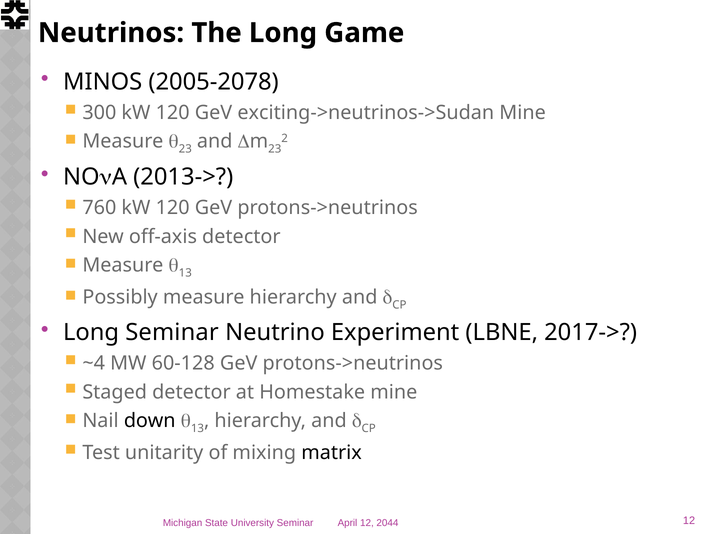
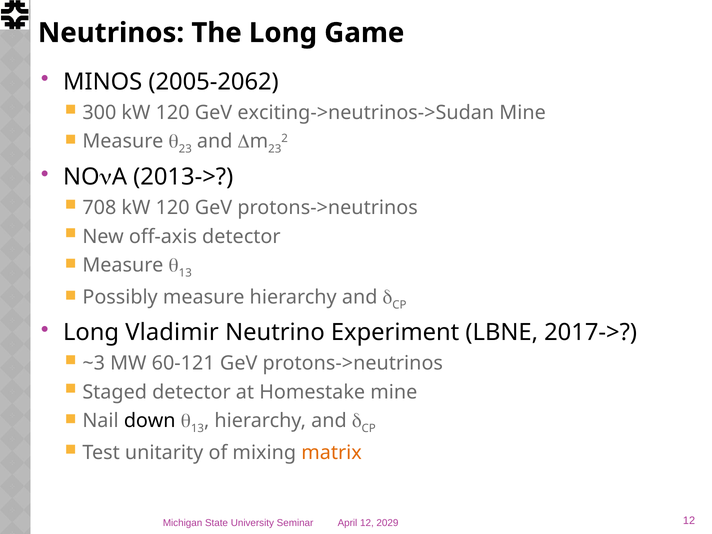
2005-2078: 2005-2078 -> 2005-2062 (214, 82)
760: 760 -> 708 (99, 208)
Long Seminar: Seminar -> Vladimir (172, 333)
~4: ~4 -> ~3 (94, 363)
60-128: 60-128 -> 60-121 (183, 363)
matrix colour: black -> orange (332, 453)
2044: 2044 -> 2029 (387, 523)
